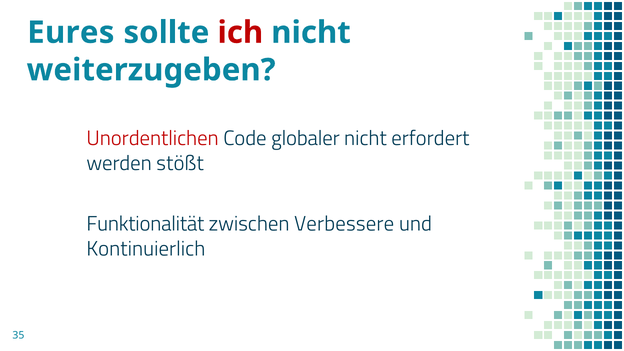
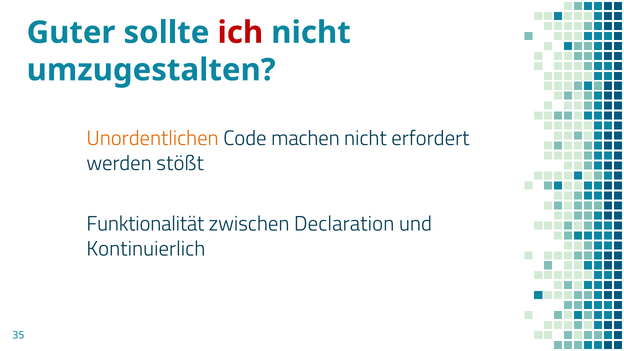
Eures: Eures -> Guter (71, 33)
weiterzugeben: weiterzugeben -> umzugestalten (151, 70)
Unordentlichen colour: red -> orange (153, 138)
globaler: globaler -> machen (305, 138)
Verbessere: Verbessere -> Declaration (344, 224)
